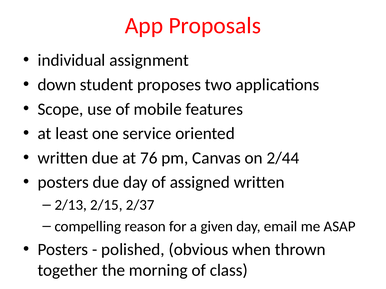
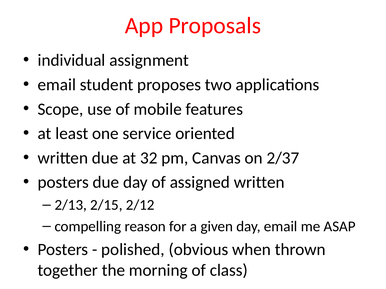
down: down -> email (57, 85)
76: 76 -> 32 (149, 158)
2/44: 2/44 -> 2/37 (283, 158)
2/37: 2/37 -> 2/12 (140, 205)
